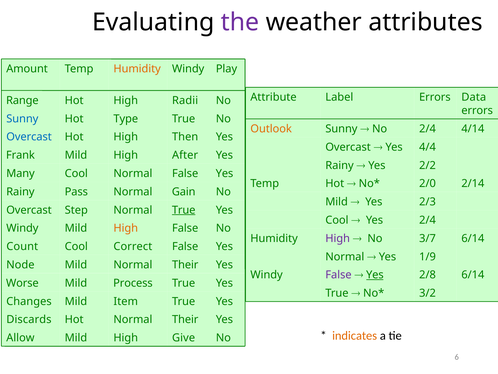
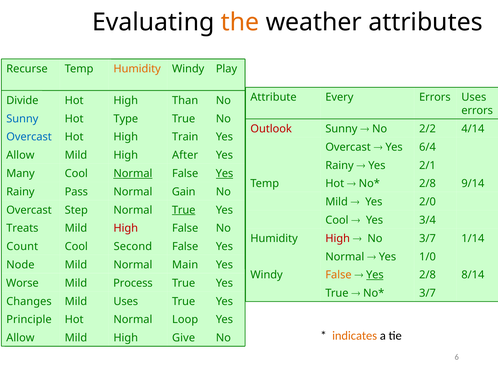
the colour: purple -> orange (240, 22)
Amount: Amount -> Recurse (27, 69)
Label: Label -> Every (339, 97)
Data: Data -> Uses (474, 97)
Range: Range -> Divide (22, 100)
Radii: Radii -> Than (185, 100)
Outlook colour: orange -> red (271, 129)
2/4: 2/4 -> 2/2 (428, 129)
Then: Then -> Train (185, 137)
4/4: 4/4 -> 6/4 (428, 147)
Frank: Frank -> Allow (20, 155)
2/2: 2/2 -> 2/1 (428, 165)
Normal underline: none -> present (133, 173)
Yes underline: none -> present (224, 173)
2/0: 2/0 -> 2/8 (428, 183)
2/14: 2/14 -> 9/14 (473, 183)
2/3: 2/3 -> 2/0 (428, 202)
2/4: 2/4 -> 3/4 (428, 220)
Windy: Windy -> Treats (22, 228)
High colour: orange -> red (126, 228)
High colour: purple -> red (338, 238)
6/14: 6/14 -> 1/14 (473, 238)
Correct: Correct -> Second (133, 246)
1/9: 1/9 -> 1/0 (428, 256)
Their: Their -> Main (185, 265)
False colour: purple -> orange (338, 275)
6/14: 6/14 -> 8/14 (473, 275)
3/2: 3/2 -> 3/7 (428, 293)
Item: Item -> Uses (126, 301)
Discards: Discards -> Principle (29, 319)
Their: Their -> Loop (185, 319)
